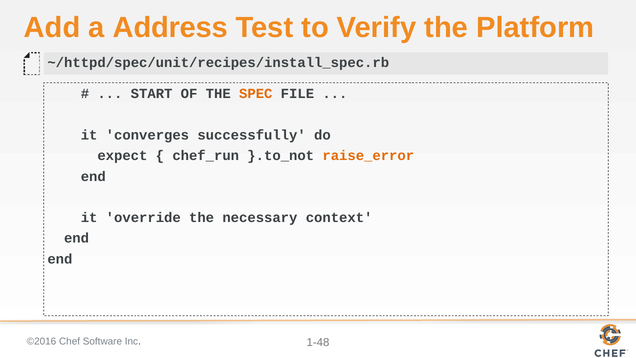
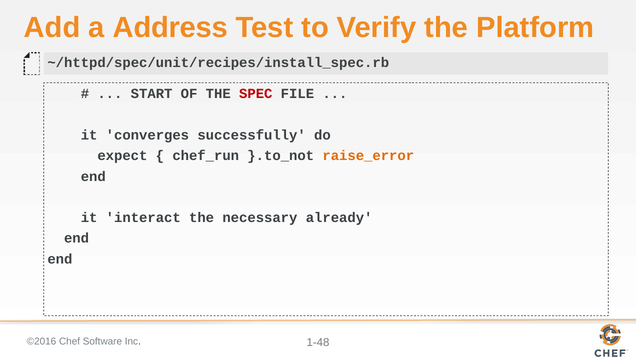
SPEC colour: orange -> red (256, 94)
override: override -> interact (143, 218)
context: context -> already (339, 218)
